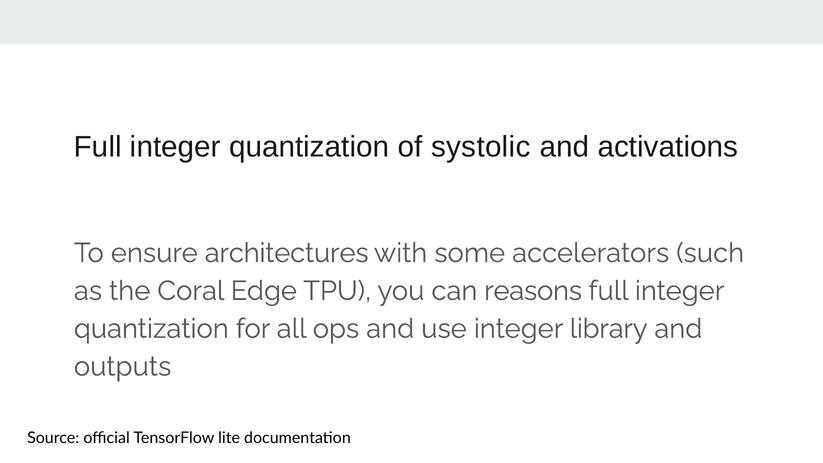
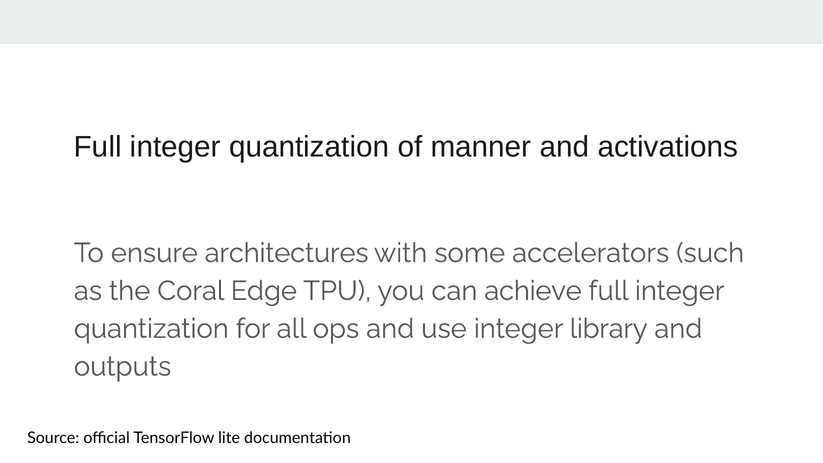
systolic: systolic -> manner (481, 147)
reasons: reasons -> achieve (533, 291)
